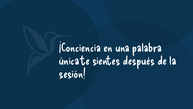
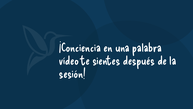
única: única -> vídeo (69, 61)
